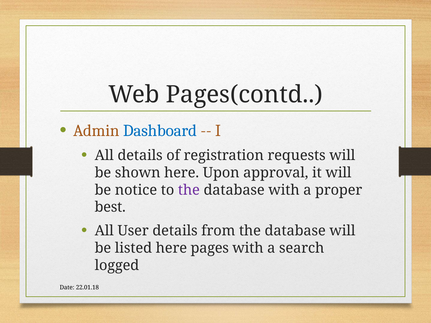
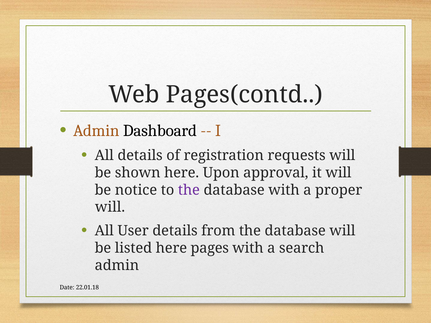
Dashboard colour: blue -> black (160, 131)
best: best -> will (110, 207)
logged: logged -> admin (117, 266)
